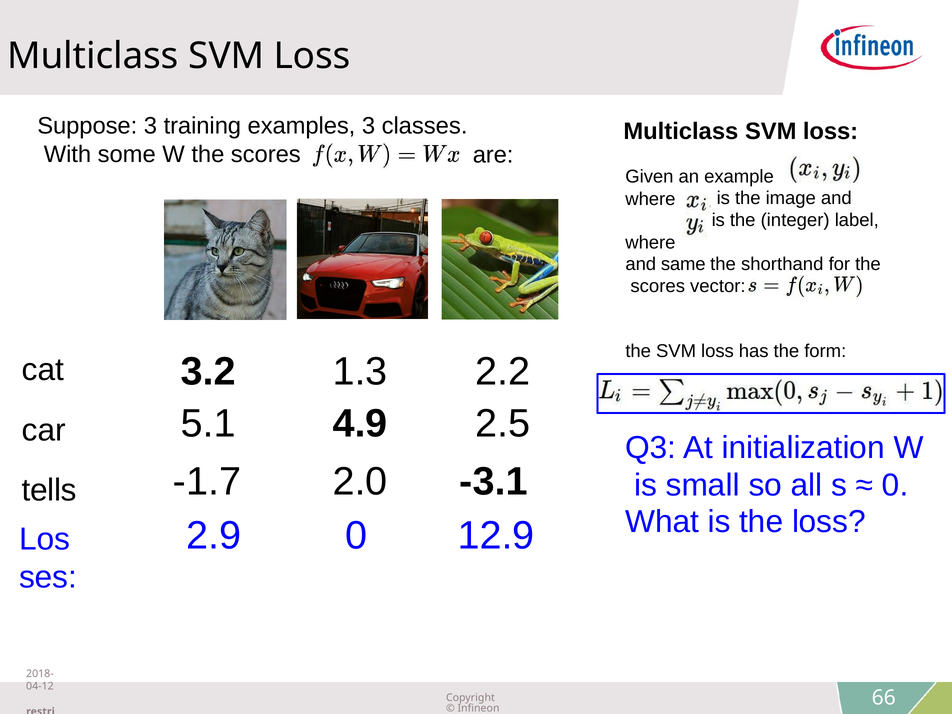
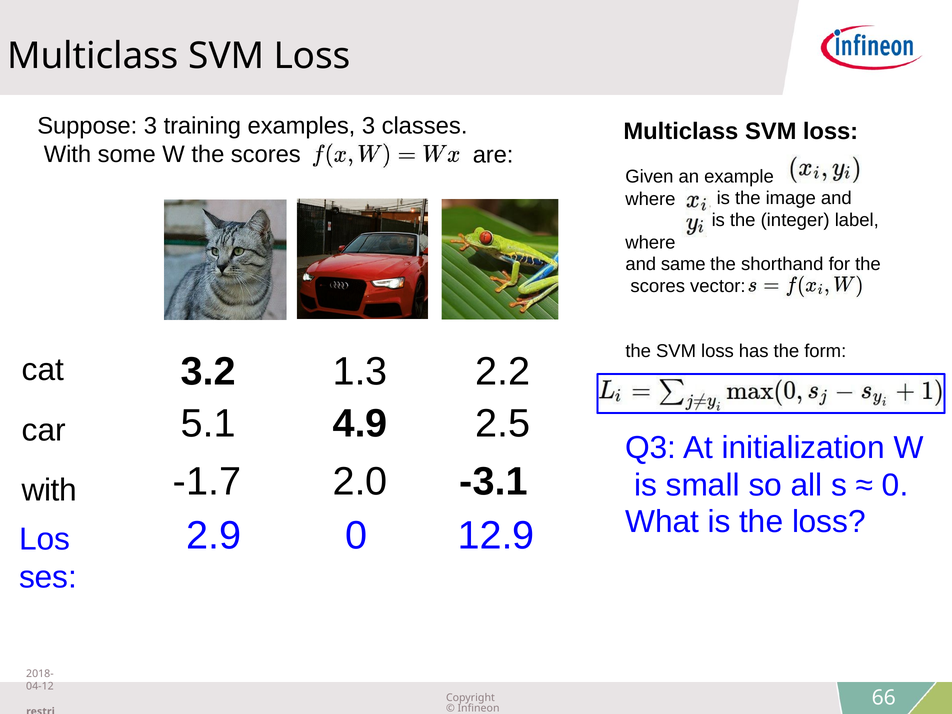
tells: tells -> with (49, 490)
